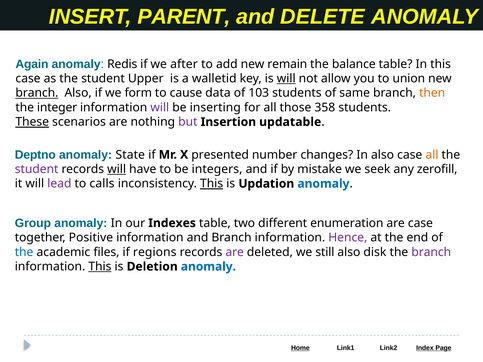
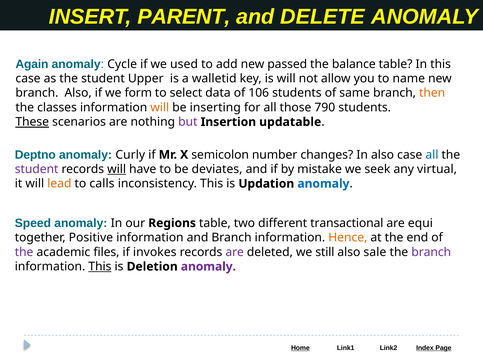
Redis: Redis -> Cycle (122, 64)
after: after -> used (184, 64)
remain: remain -> passed (287, 64)
will underline: present -> none (286, 79)
union: union -> name (409, 79)
branch underline: present -> none (37, 93)
cause: cause -> select (186, 93)
103: 103 -> 106 (259, 93)
integer: integer -> classes (57, 108)
will colour: purple -> orange (160, 108)
358: 358 -> 790 (325, 108)
State: State -> Curly (130, 155)
presented: presented -> semicolon (220, 155)
all colour: orange -> blue (432, 155)
integers: integers -> deviates (217, 169)
zerofill: zerofill -> virtual (437, 169)
lead colour: purple -> orange (59, 184)
This underline: present -> none (212, 184)
Group: Group -> Speed (33, 223)
Indexes: Indexes -> Regions (172, 223)
enumeration: enumeration -> transactional (347, 223)
are case: case -> equi (420, 223)
Hence colour: purple -> orange (348, 238)
the colour: blue -> purple (24, 252)
regions: regions -> invokes (155, 252)
disk: disk -> sale (375, 252)
anomaly colour: blue -> purple (208, 267)
